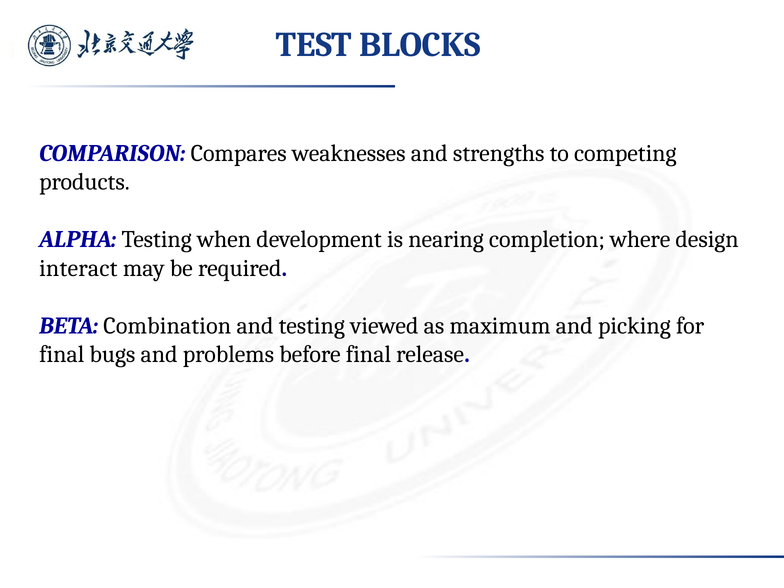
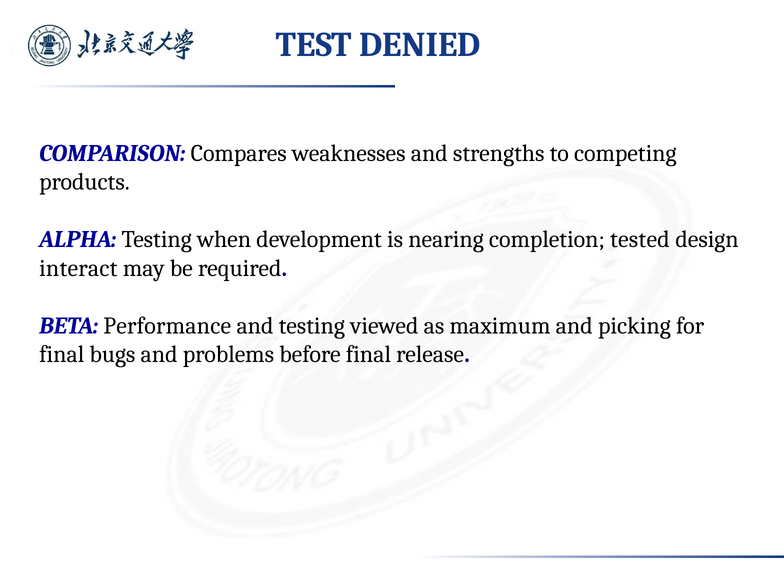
BLOCKS: BLOCKS -> DENIED (420, 45)
where: where -> tested (640, 239)
Combination: Combination -> Performance (167, 326)
